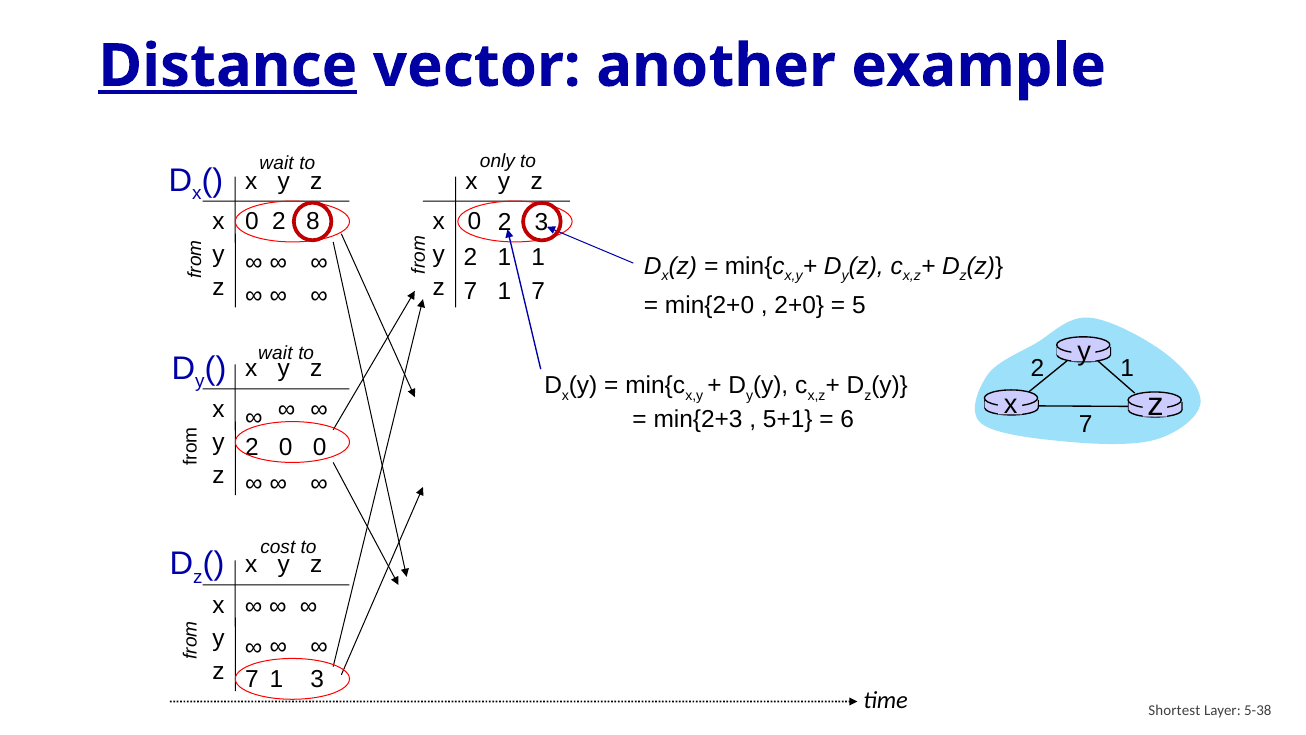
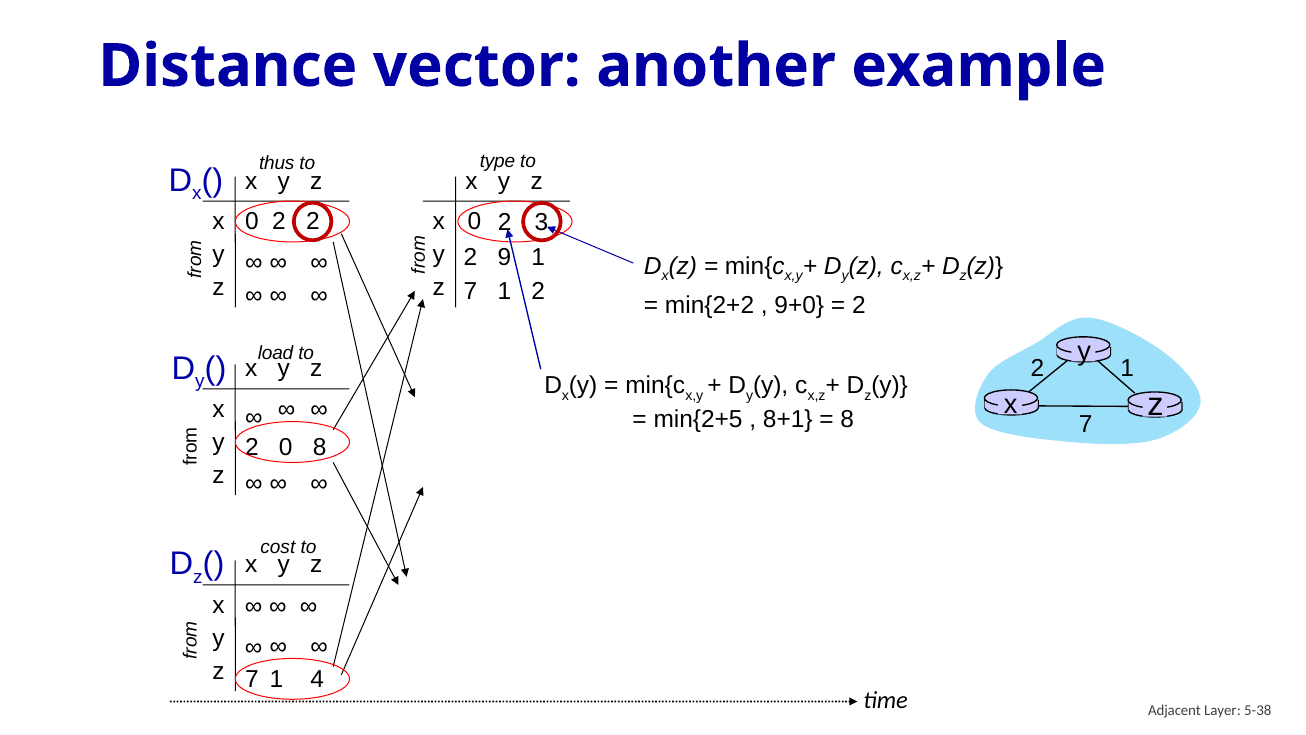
Distance underline: present -> none (228, 66)
only: only -> type (497, 161)
wait: wait -> thus (277, 163)
2 8: 8 -> 2 (313, 222)
2 1: 1 -> 9 (504, 258)
7 1 7: 7 -> 2 (538, 291)
min{2+0: min{2+0 -> min{2+2 (710, 306)
2+0: 2+0 -> 9+0 (799, 306)
5: 5 -> 2 (859, 306)
wait: wait -> load (276, 353)
min{2+3: min{2+3 -> min{2+5 (698, 419)
5+1: 5+1 -> 8+1 (788, 419)
6: 6 -> 8 (847, 419)
0 0: 0 -> 8 (320, 447)
1 3: 3 -> 4 (317, 679)
Shortest: Shortest -> Adjacent (1175, 710)
